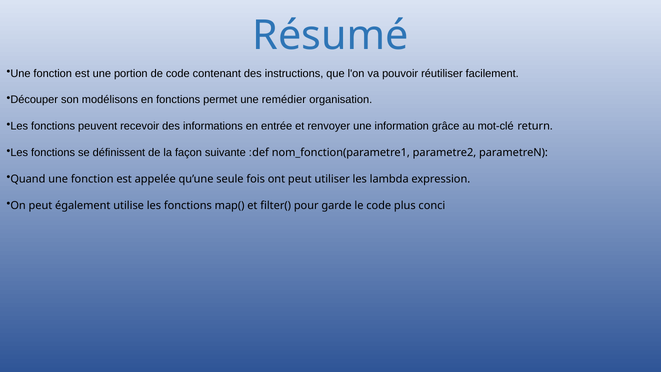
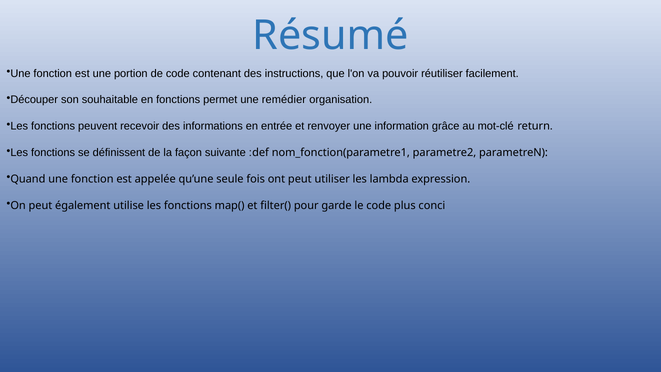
modélisons: modélisons -> souhaitable (110, 100)
